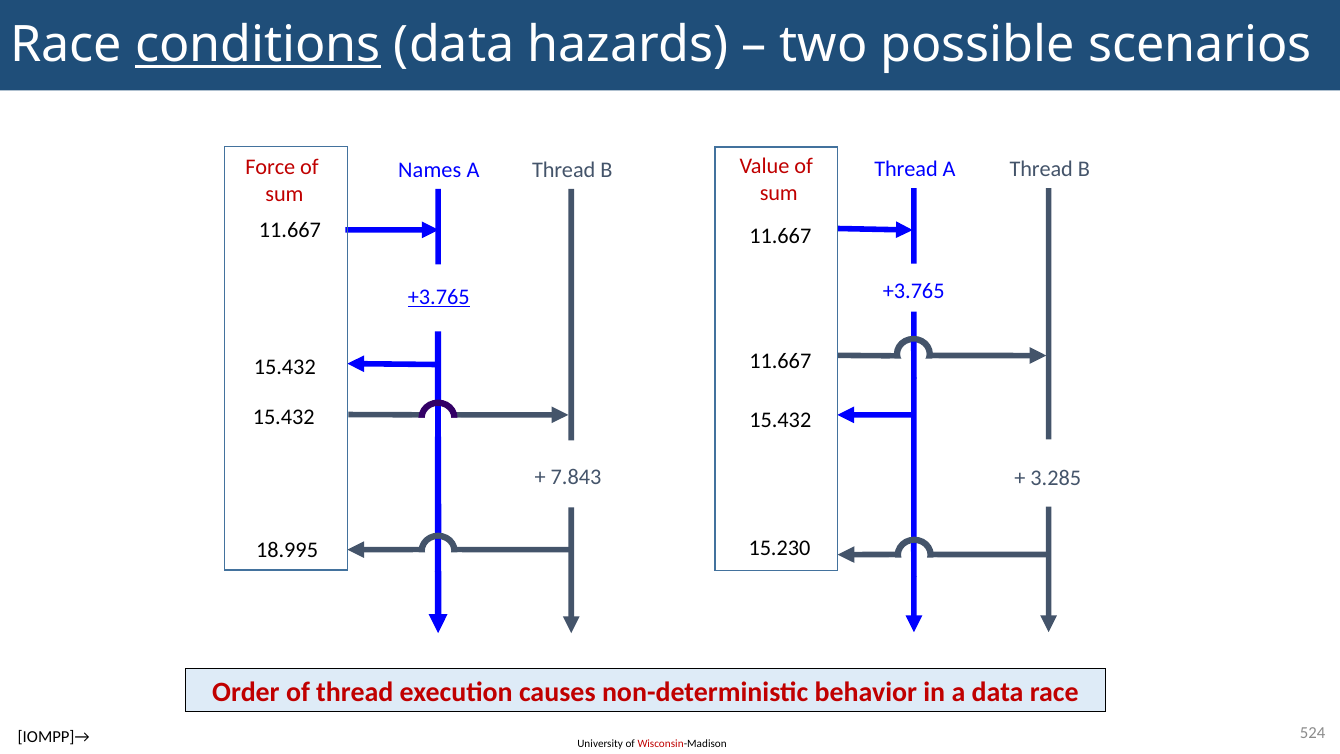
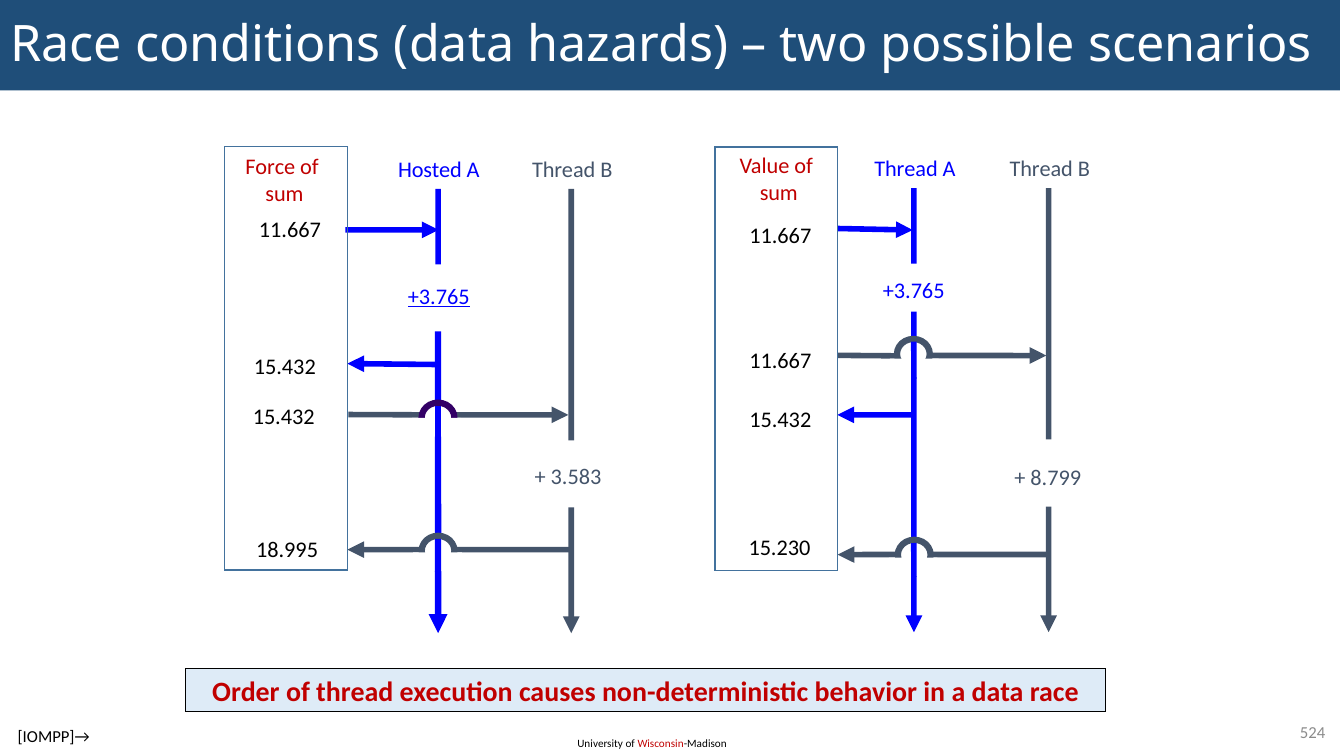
conditions underline: present -> none (258, 45)
Names: Names -> Hosted (430, 170)
7.843: 7.843 -> 3.583 (576, 477)
3.285: 3.285 -> 8.799 (1056, 478)
